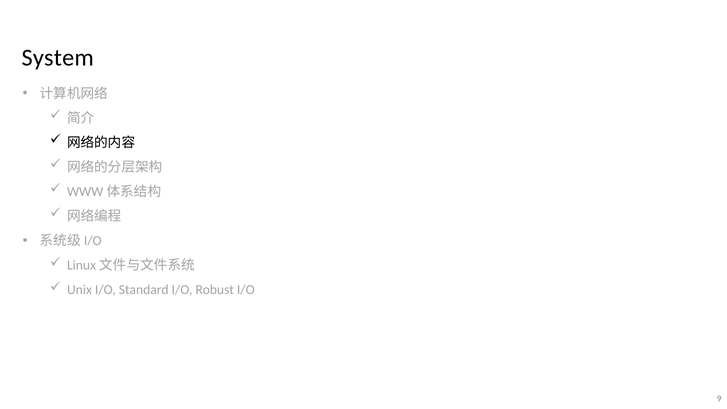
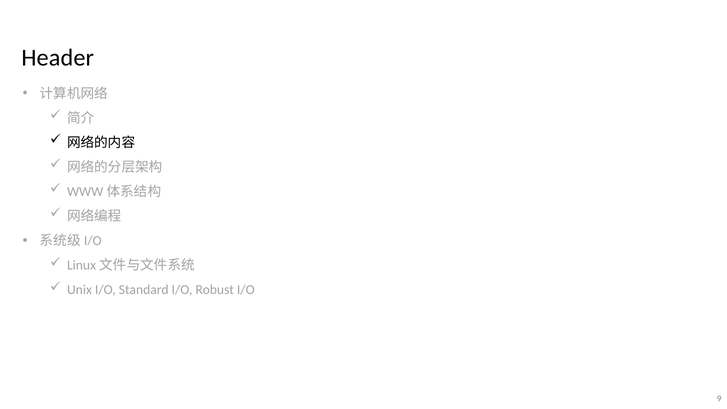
System: System -> Header (58, 58)
